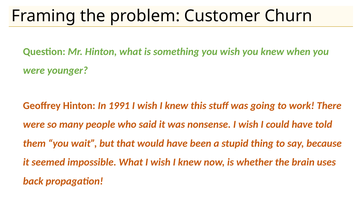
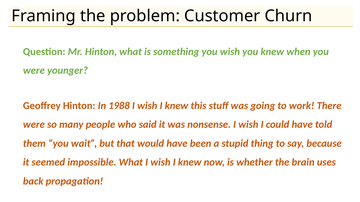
1991: 1991 -> 1988 (119, 106)
